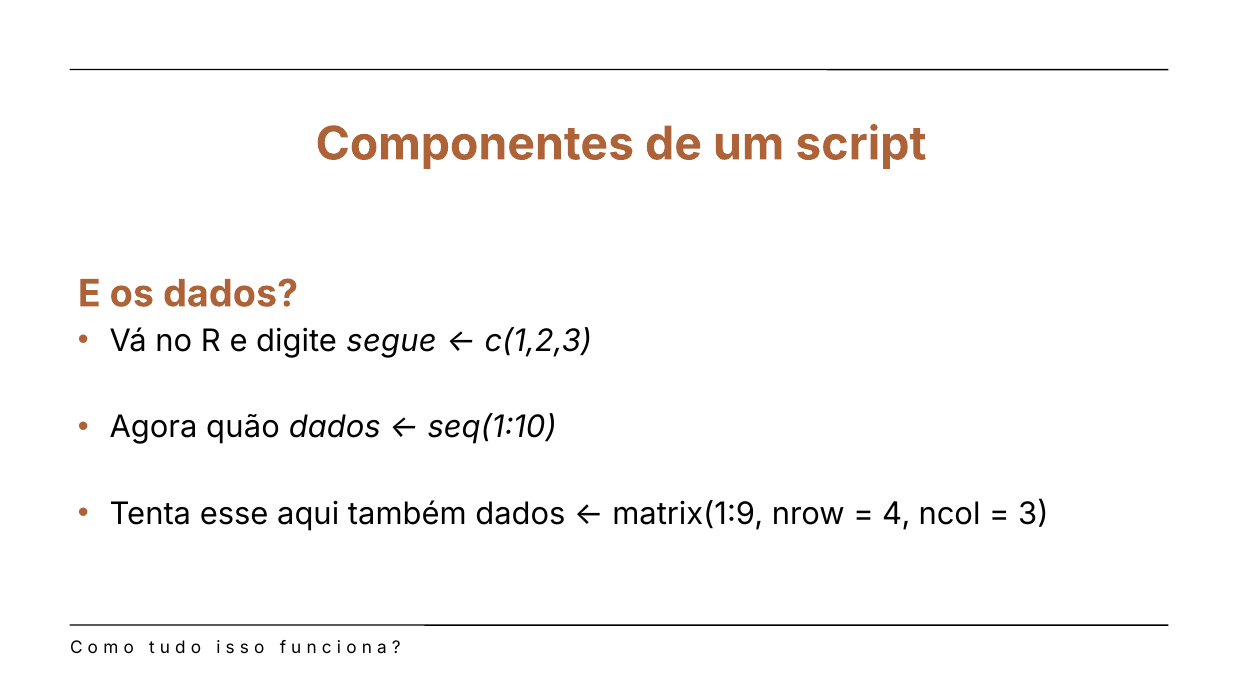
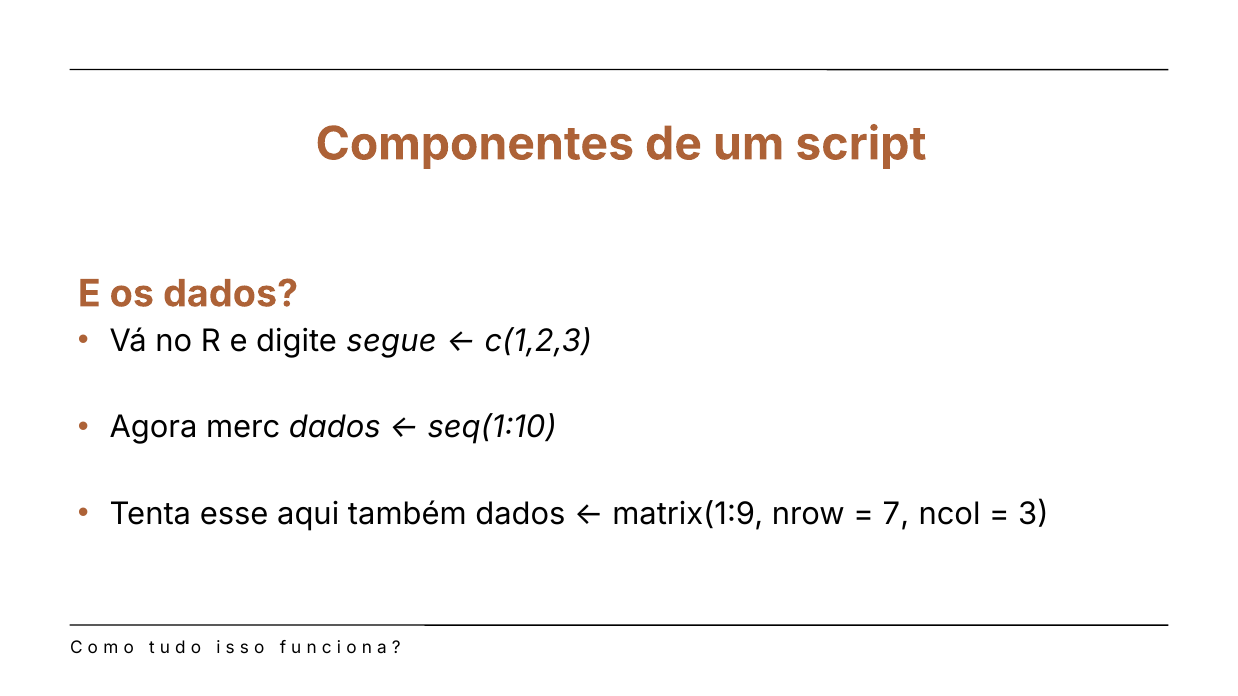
quão: quão -> merc (243, 428)
4: 4 -> 7 (896, 514)
